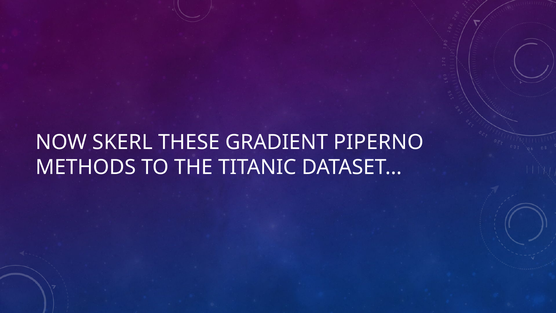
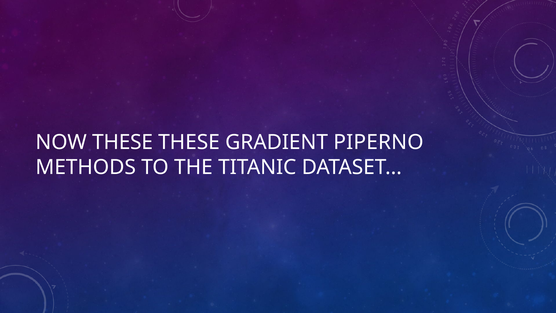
NOW SKERL: SKERL -> THESE (123, 142)
